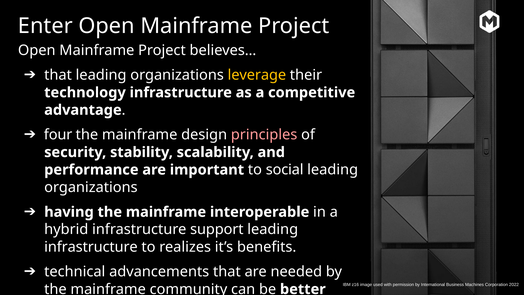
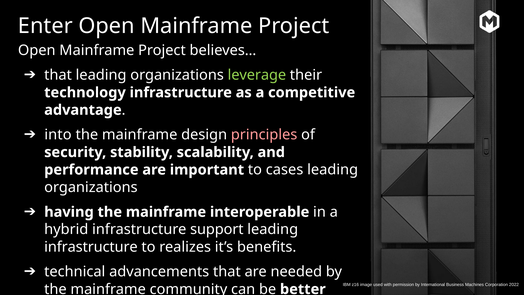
leverage colour: yellow -> light green (257, 75)
four: four -> into (58, 135)
social: social -> cases (285, 170)
